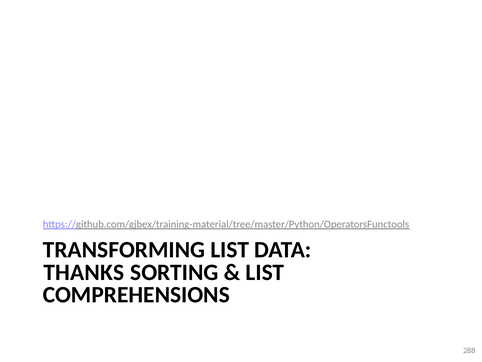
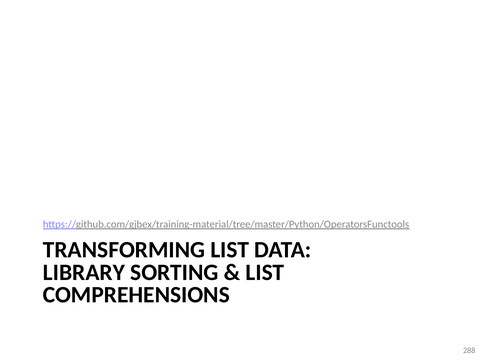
THANKS: THANKS -> LIBRARY (84, 272)
